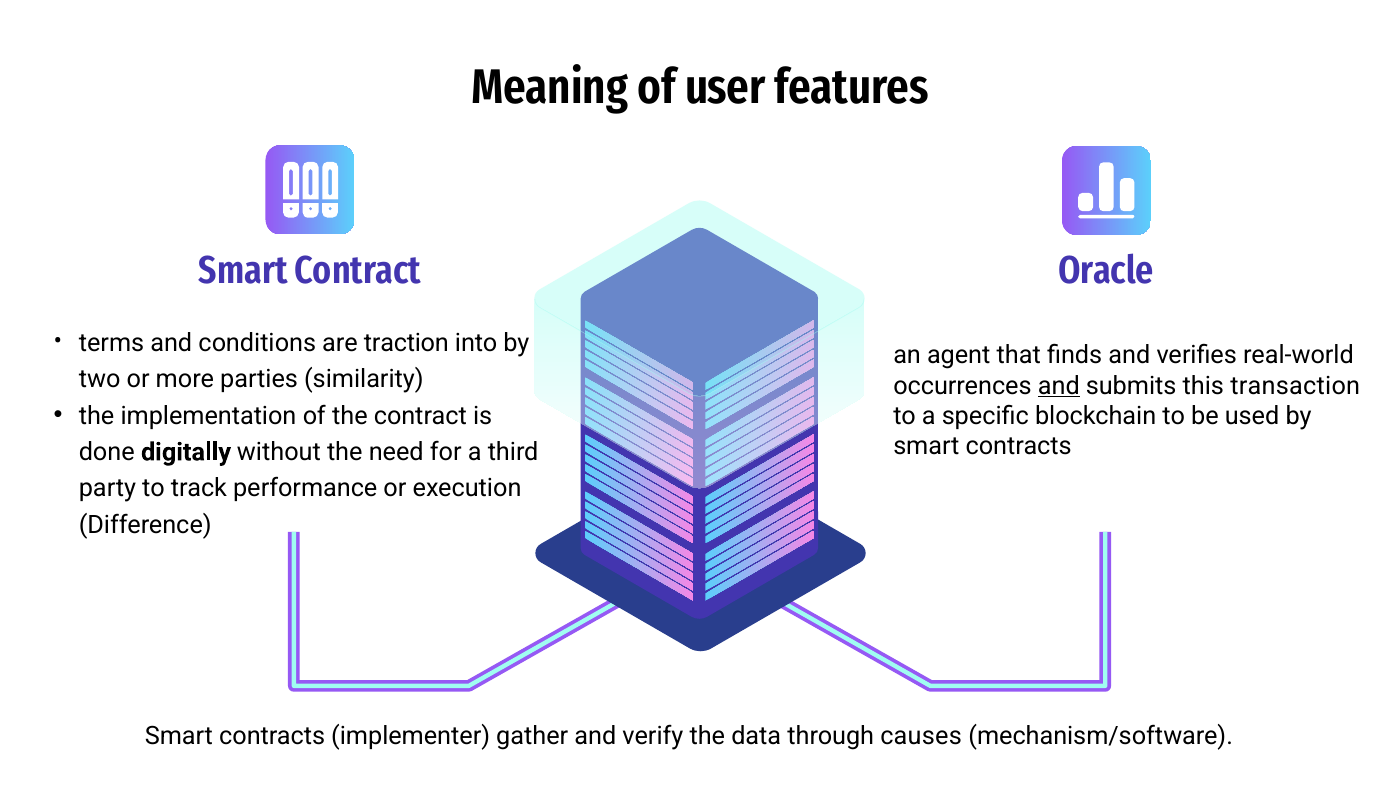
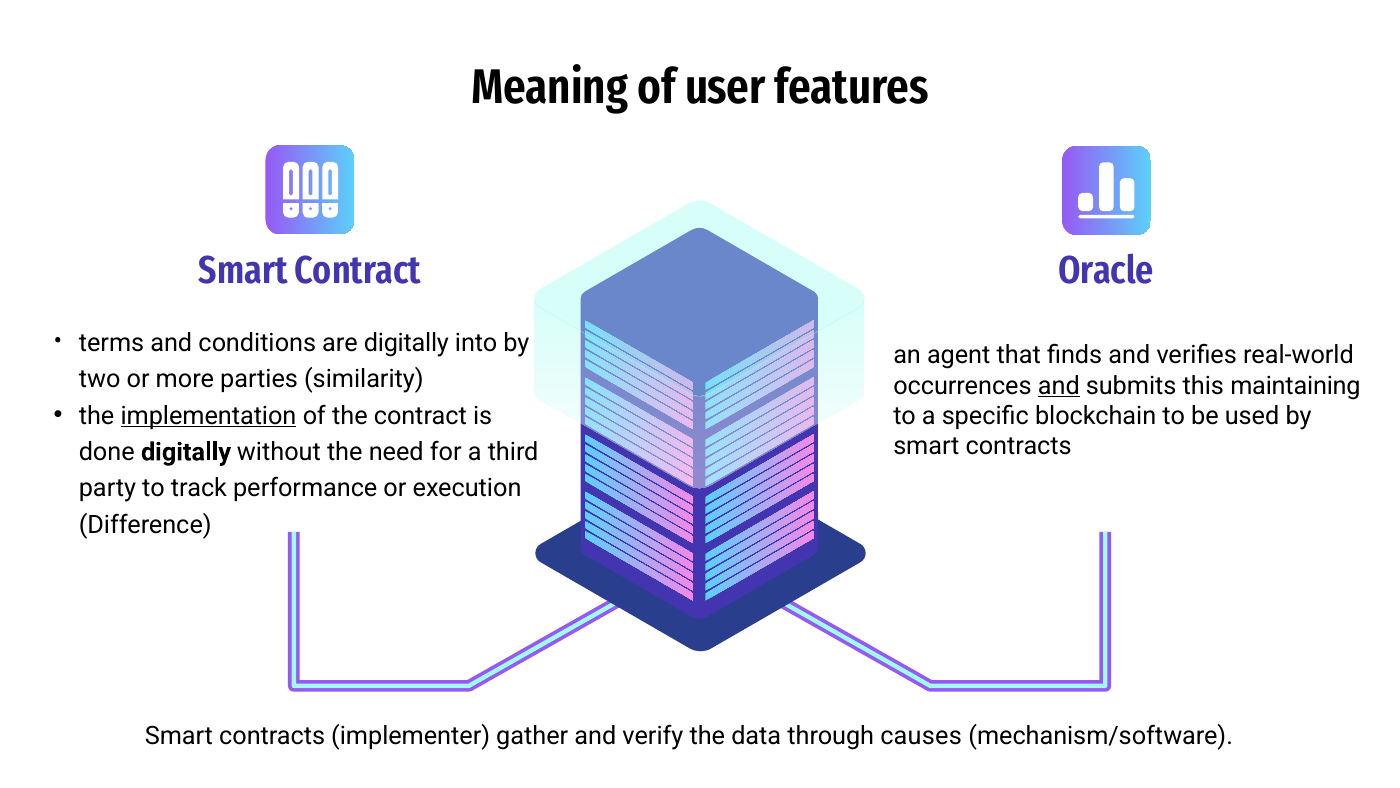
are traction: traction -> digitally (406, 343)
transaction: transaction -> maintaining (1295, 386)
implementation underline: none -> present (208, 415)
